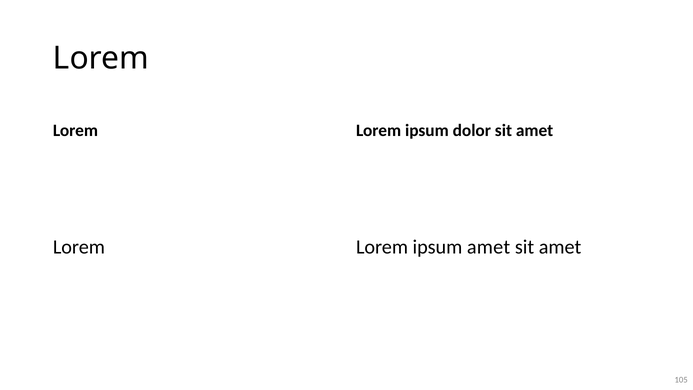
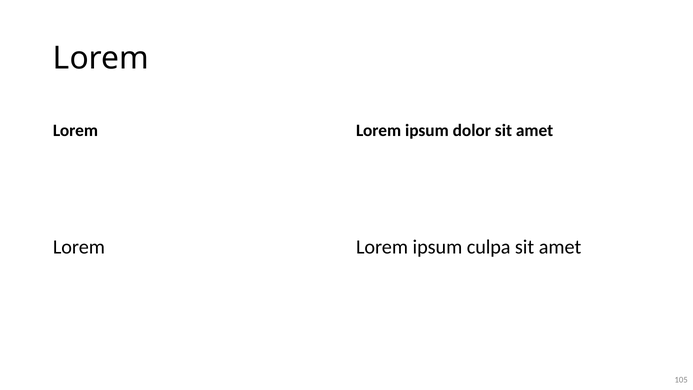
ipsum amet: amet -> culpa (489, 247)
